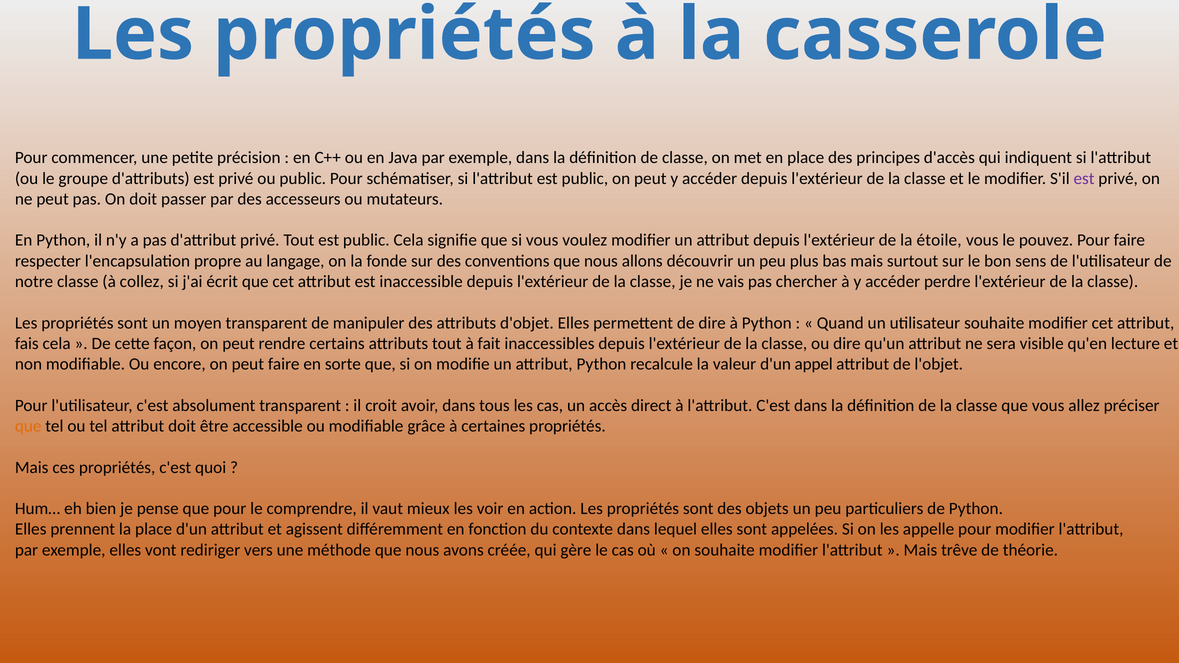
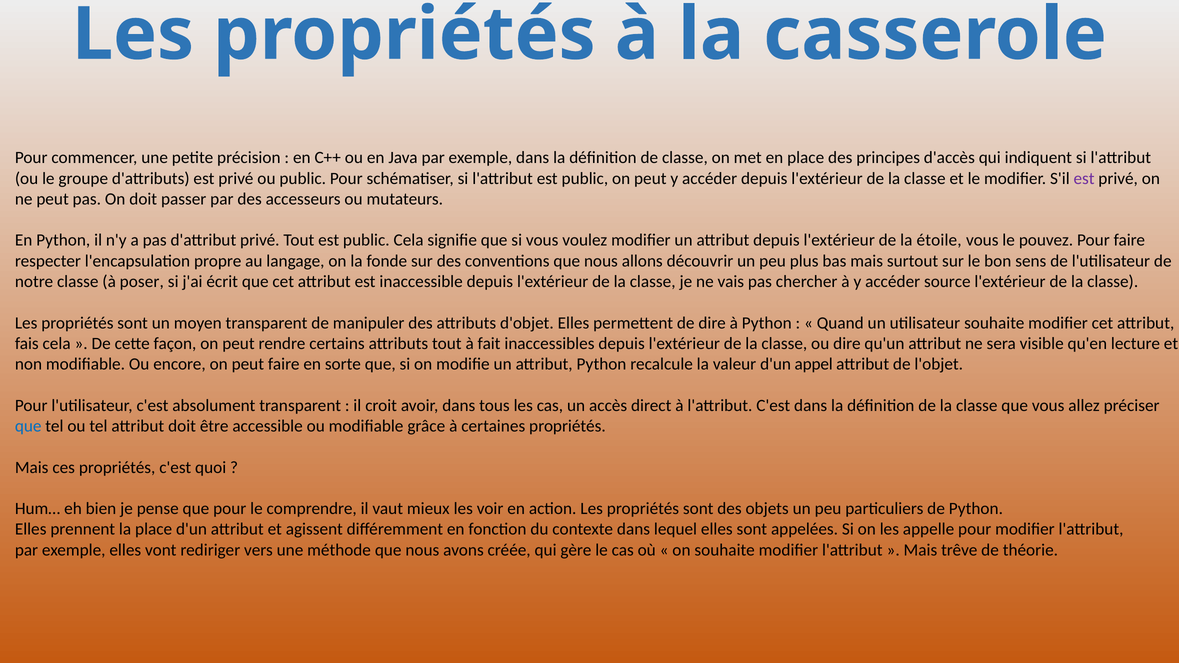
collez: collez -> poser (142, 282)
perdre: perdre -> source (947, 282)
que colour: orange -> blue (28, 426)
